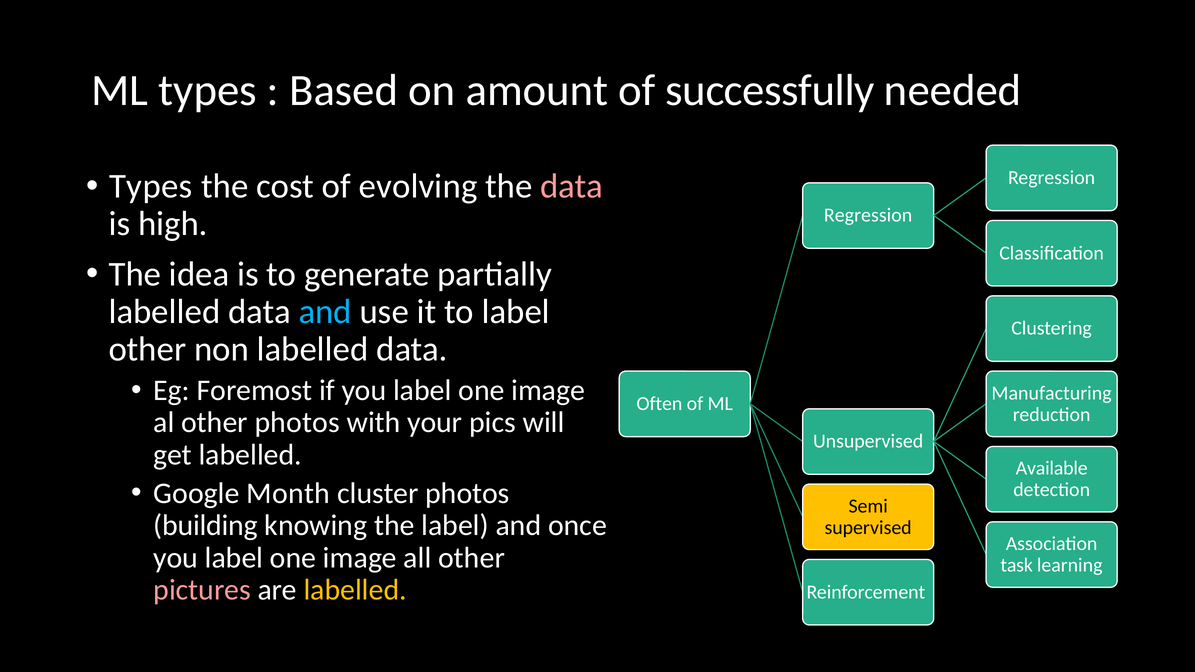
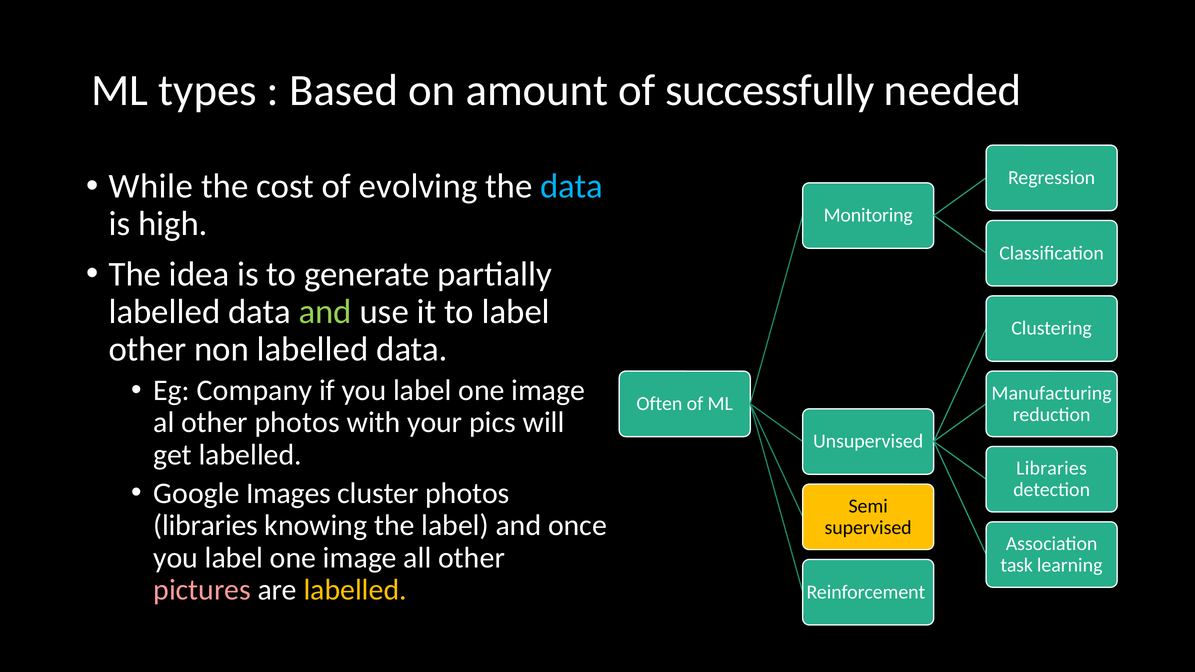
Types: Types -> While (151, 186)
data colour: pink -> light blue (572, 186)
Regression: Regression -> Monitoring (868, 215)
and colour: light blue -> light green (325, 312)
Foremost: Foremost -> Company (254, 390)
Available: Available -> Libraries (1052, 468)
Month: Month -> Images (288, 493)
building: building -> libraries (206, 526)
